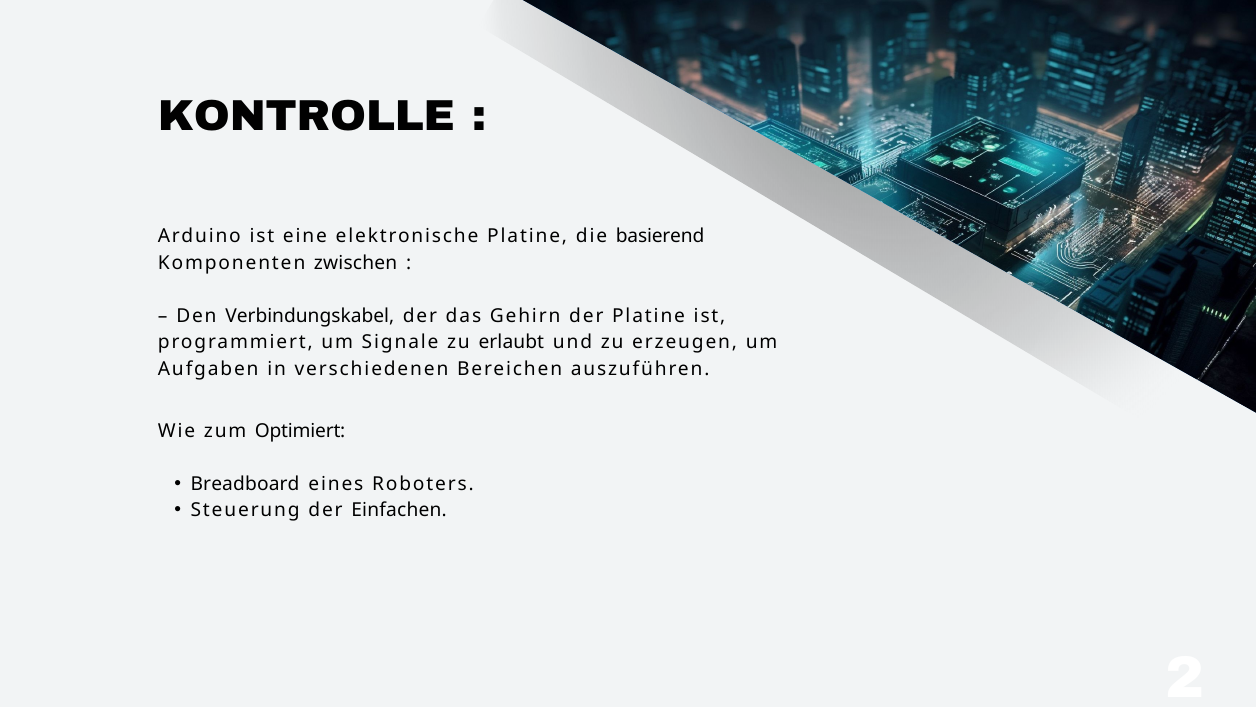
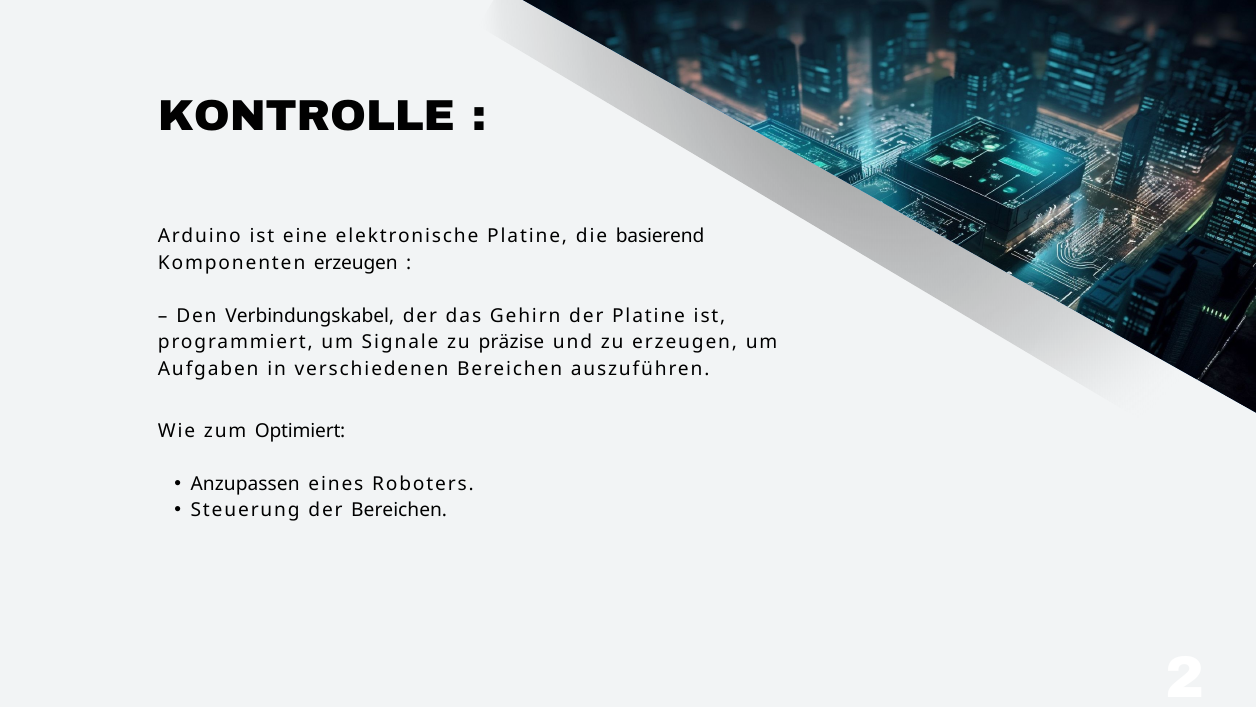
Komponenten zwischen: zwischen -> erzeugen (356, 263)
erlaubt: erlaubt -> präzise (511, 342)
Breadboard: Breadboard -> Anzupassen (245, 484)
der Einfachen: Einfachen -> Bereichen (399, 510)
